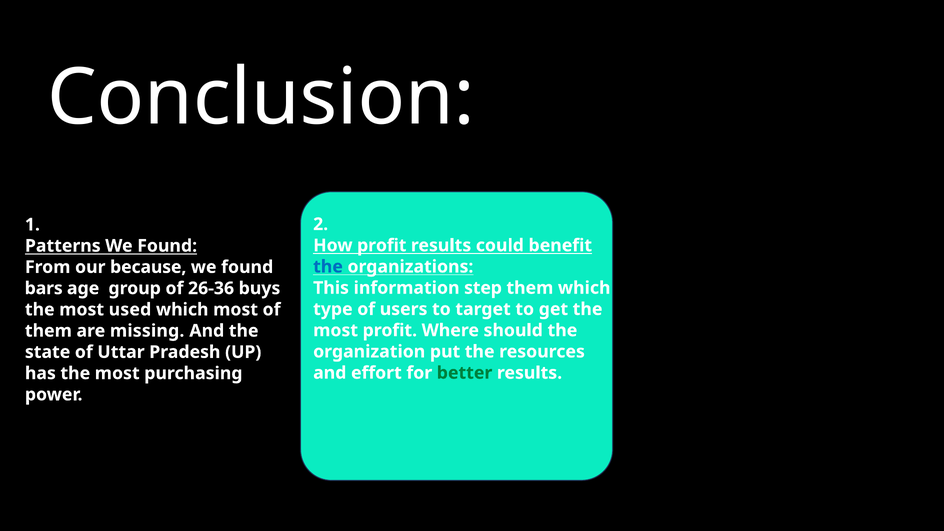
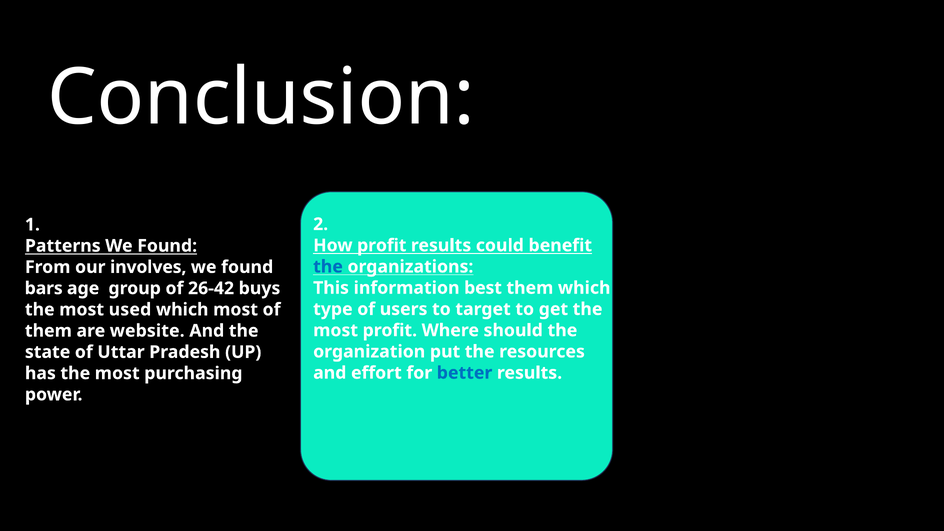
because: because -> involves (148, 267)
step: step -> best (483, 288)
26-36: 26-36 -> 26-42 (211, 288)
missing: missing -> website (147, 331)
better colour: green -> blue (465, 373)
